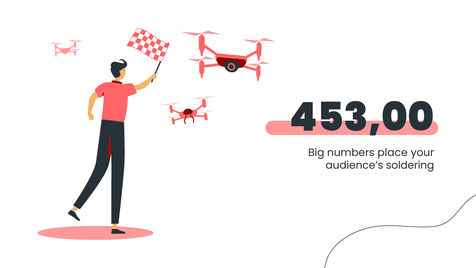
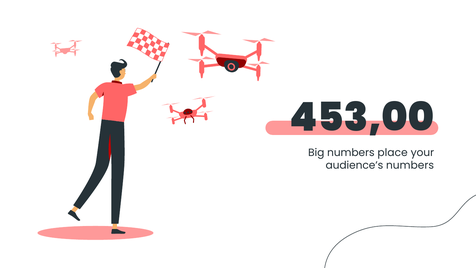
audience’s soldering: soldering -> numbers (410, 165)
